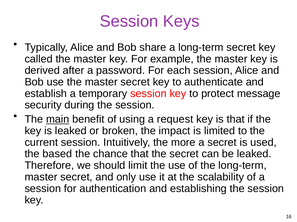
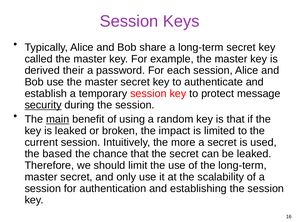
after: after -> their (73, 71)
security underline: none -> present (43, 105)
request: request -> random (175, 120)
